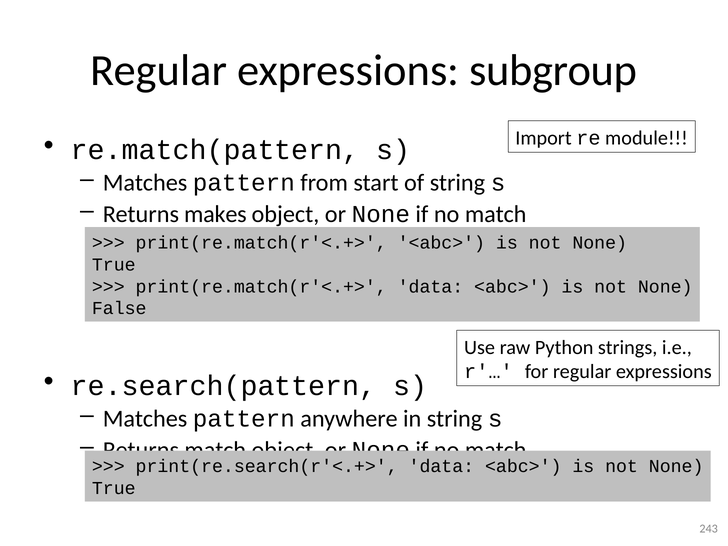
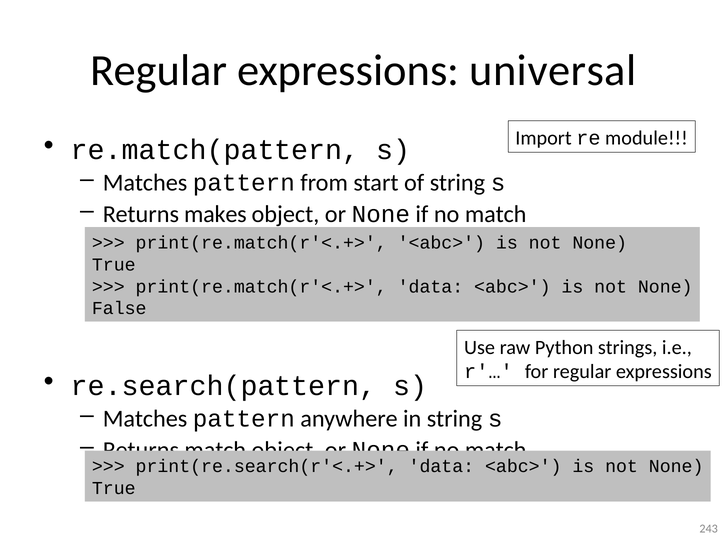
subgroup: subgroup -> universal (553, 70)
